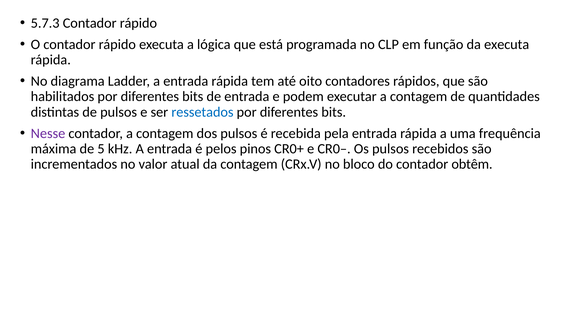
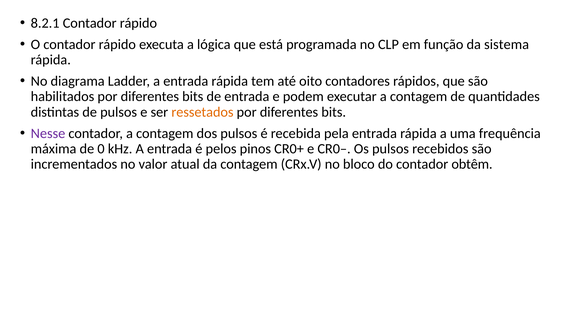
5.7.3: 5.7.3 -> 8.2.1 (45, 23)
da executa: executa -> sistema (507, 44)
ressetados colour: blue -> orange (202, 112)
5: 5 -> 0 (101, 149)
